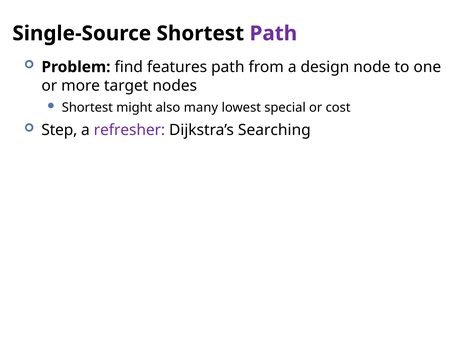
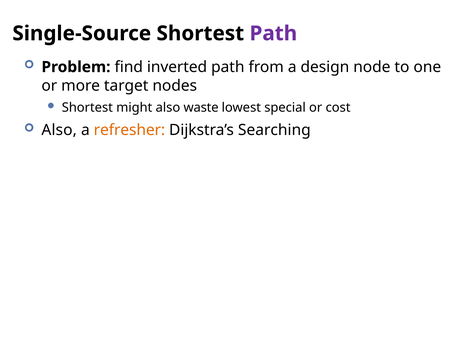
features: features -> inverted (177, 67)
many: many -> waste (201, 108)
Step: Step -> Also (59, 130)
refresher colour: purple -> orange (129, 130)
